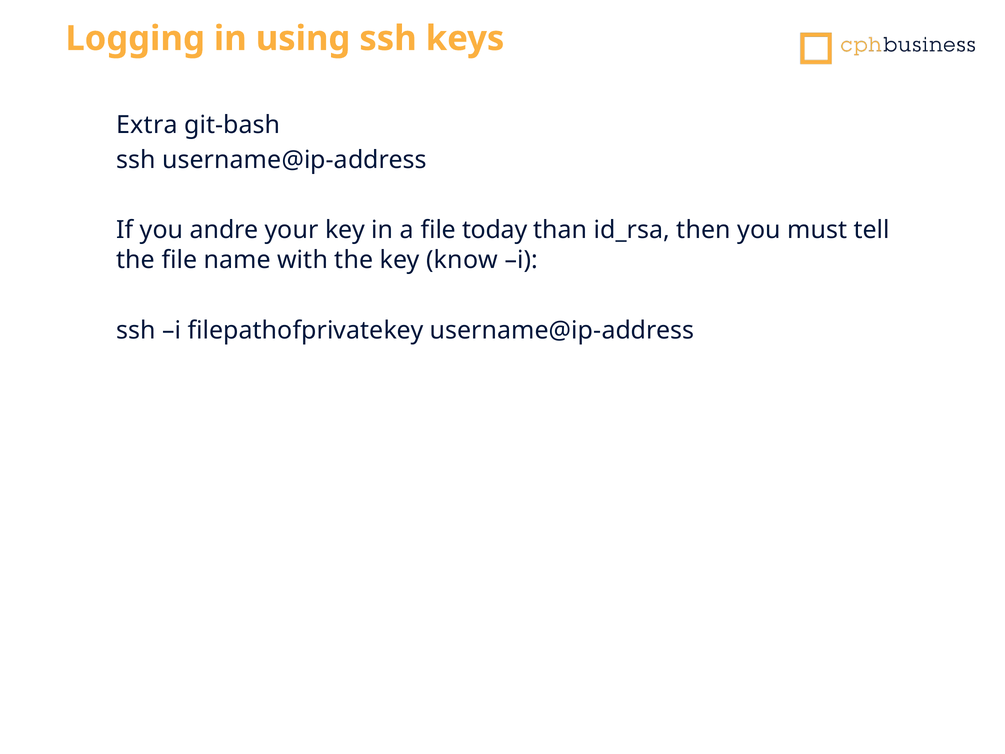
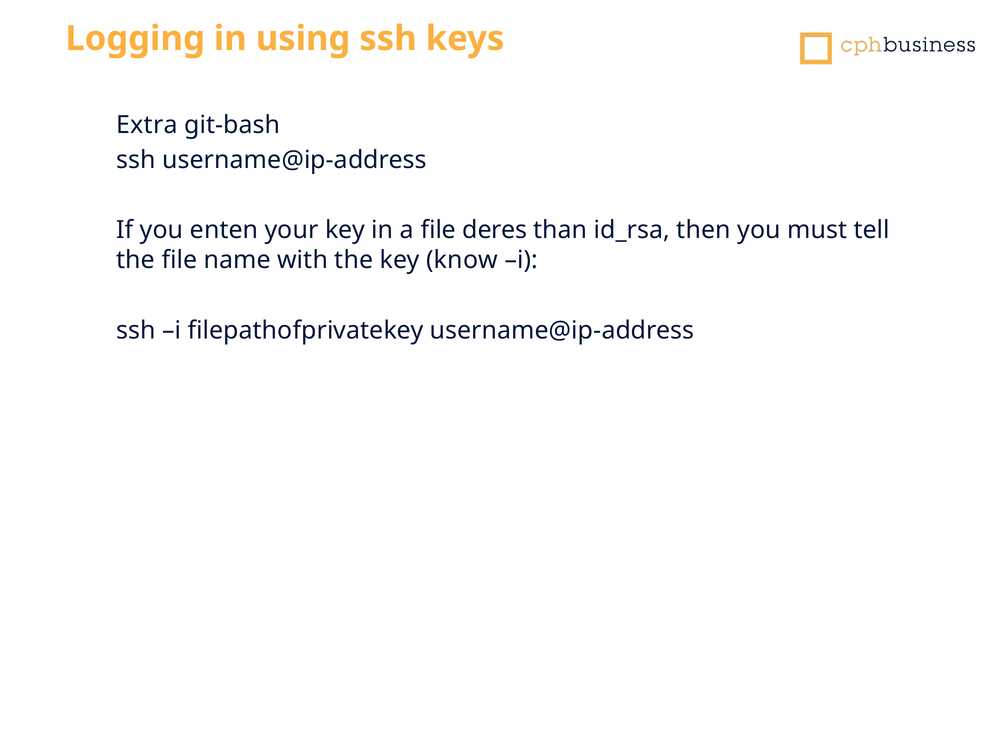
andre: andre -> enten (224, 230)
today: today -> deres (495, 230)
